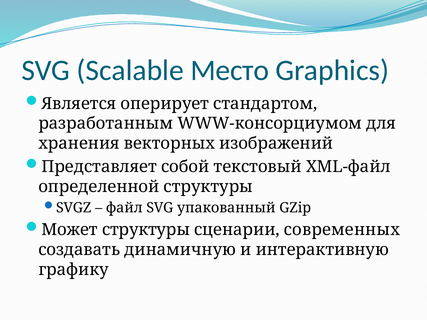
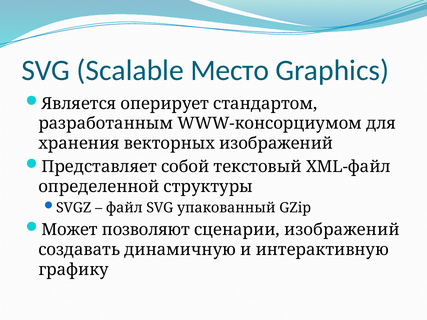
Может структуры: структуры -> позволяют (146, 230)
сценарии современных: современных -> изображений (342, 230)
